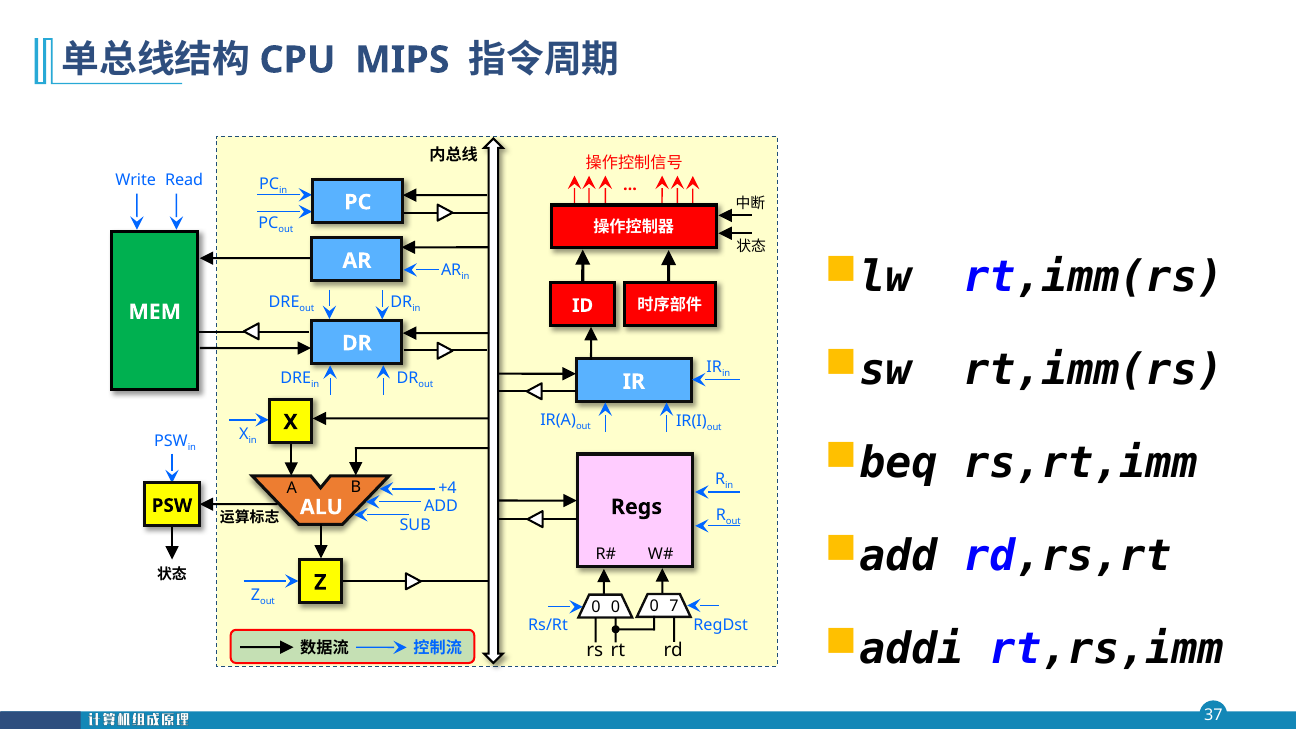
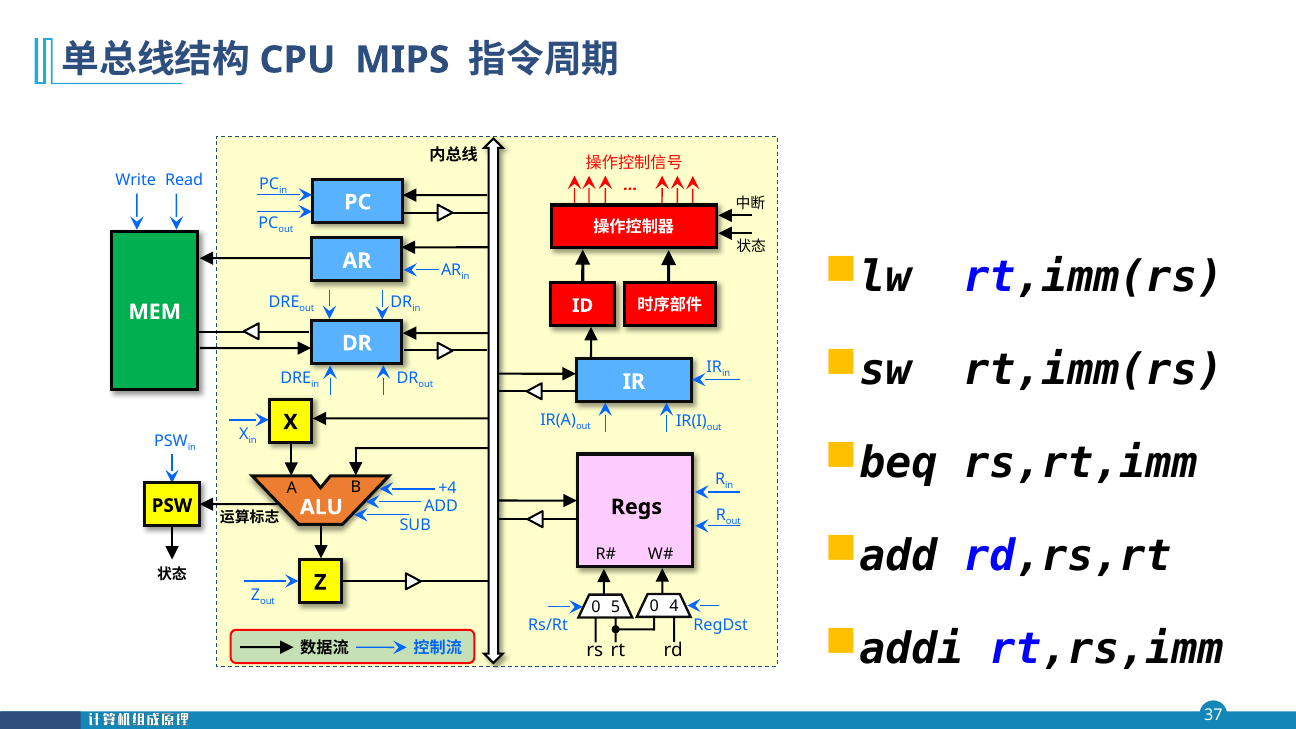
0: 0 -> 5 (616, 607)
7: 7 -> 4 (674, 606)
